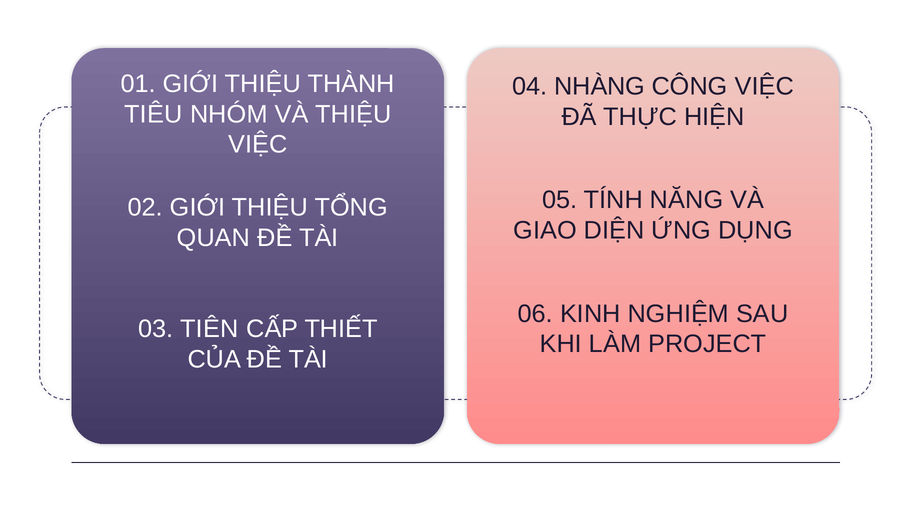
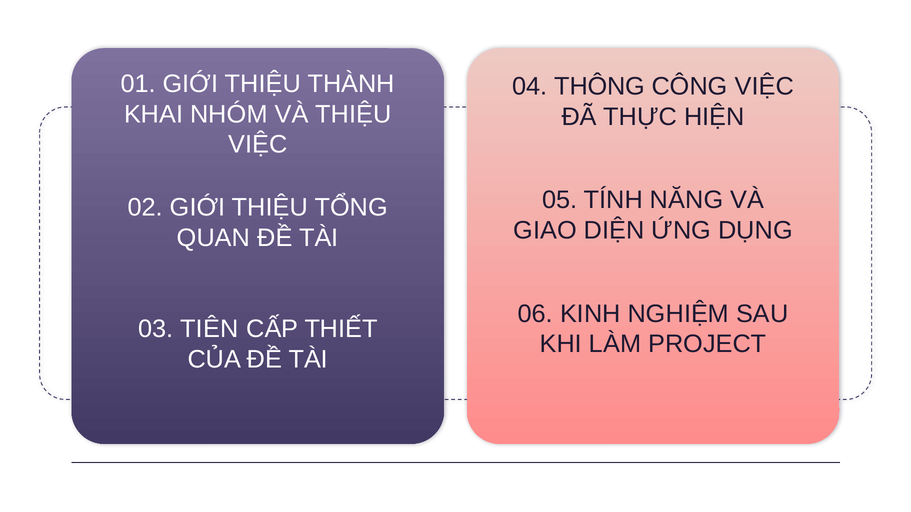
NHÀNG: NHÀNG -> THÔNG (600, 86)
TIÊU: TIÊU -> KHAI (154, 114)
